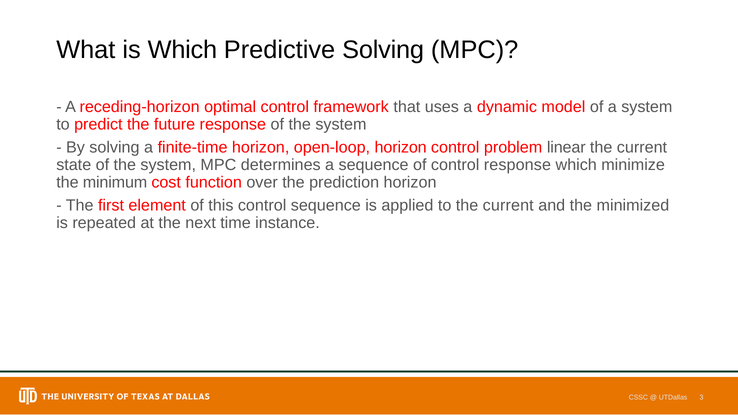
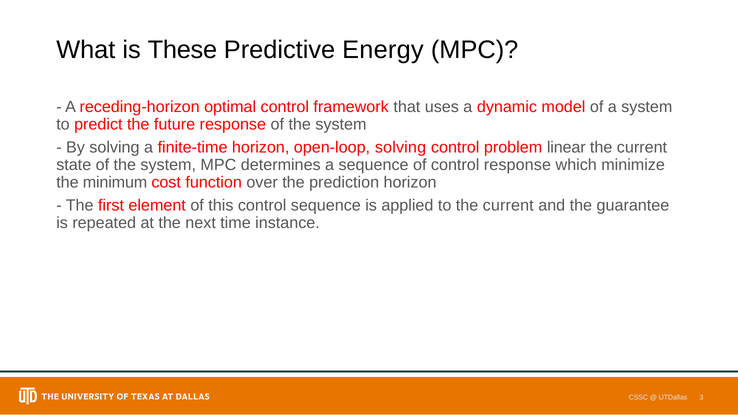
is Which: Which -> These (182, 50)
Predictive Solving: Solving -> Energy (383, 50)
open-loop horizon: horizon -> solving (400, 148)
minimized: minimized -> guarantee (633, 206)
